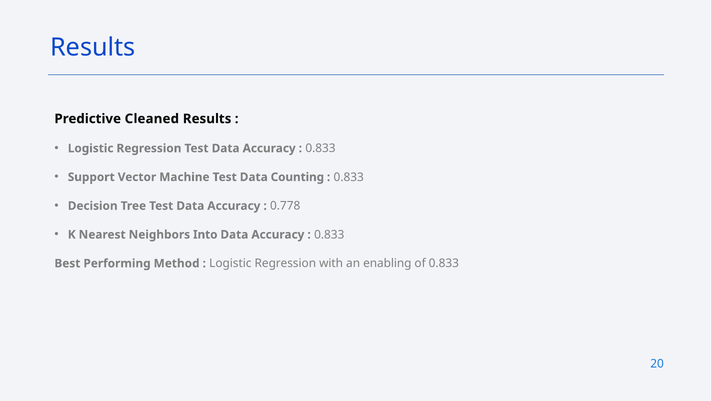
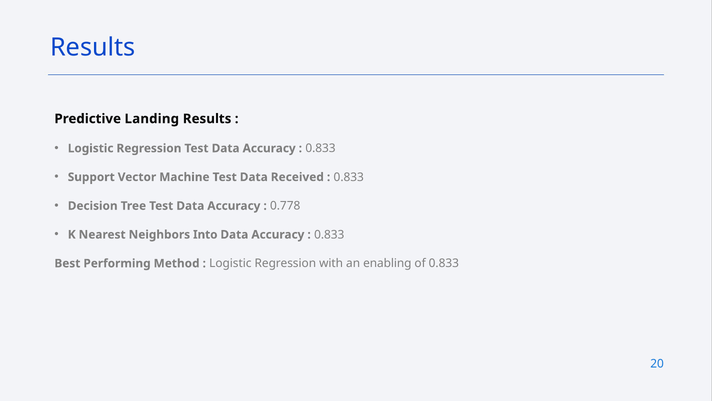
Cleaned: Cleaned -> Landing (152, 119)
Counting: Counting -> Received (297, 177)
